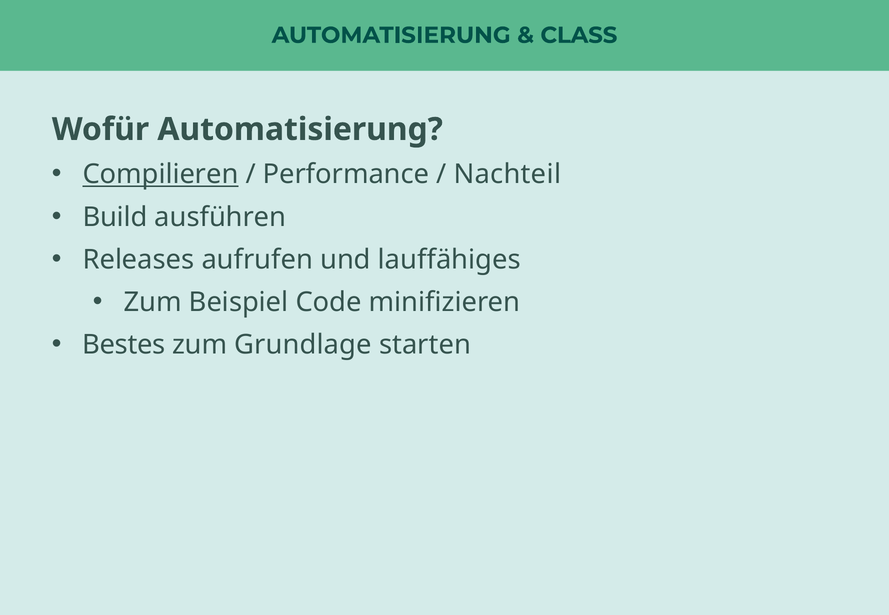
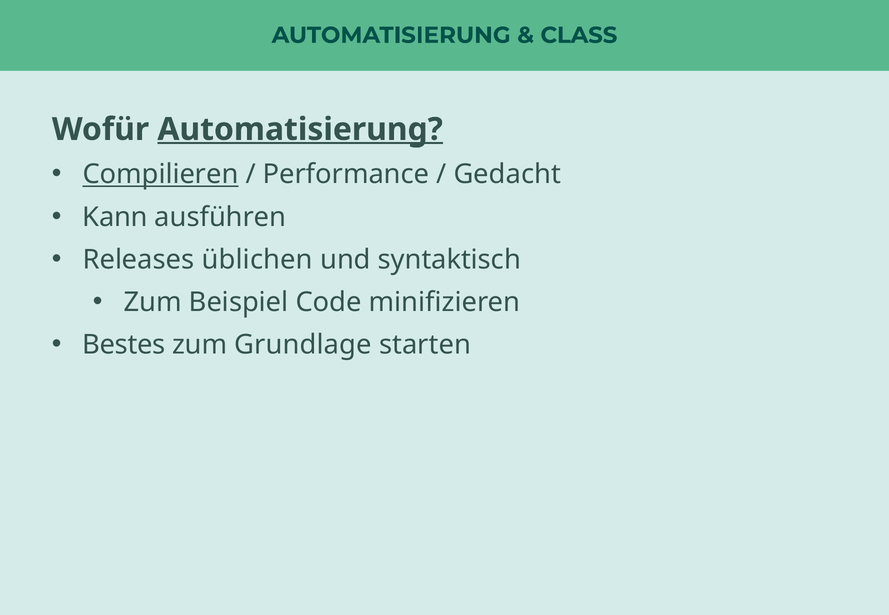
Automatisierung underline: none -> present (300, 129)
Nachteil: Nachteil -> Gedacht (507, 175)
Build: Build -> Kann (115, 217)
aufrufen: aufrufen -> üblichen (257, 260)
lauffähiges: lauffähiges -> syntaktisch (449, 260)
